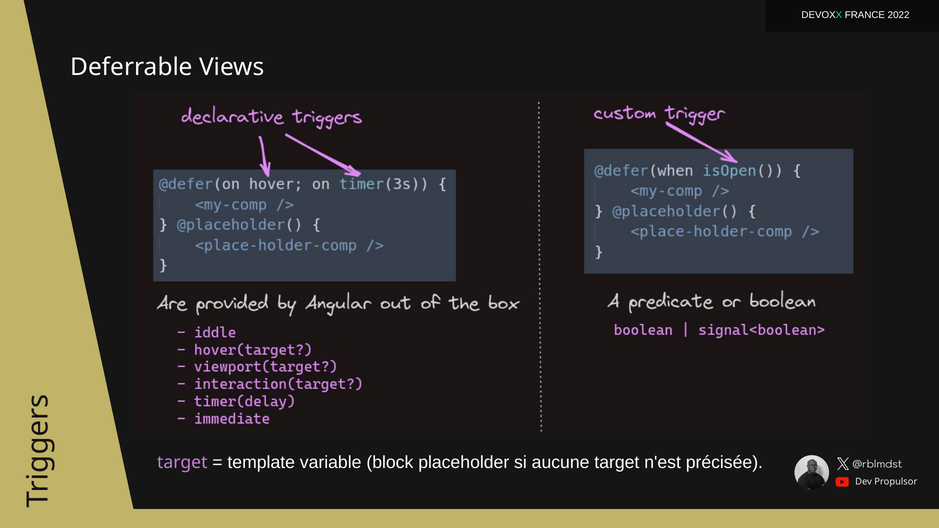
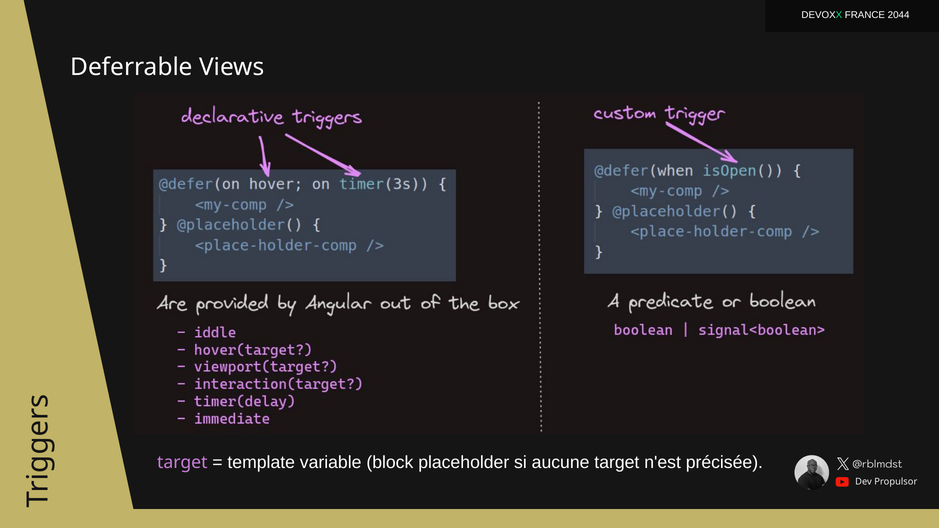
2022: 2022 -> 2044 (899, 15)
